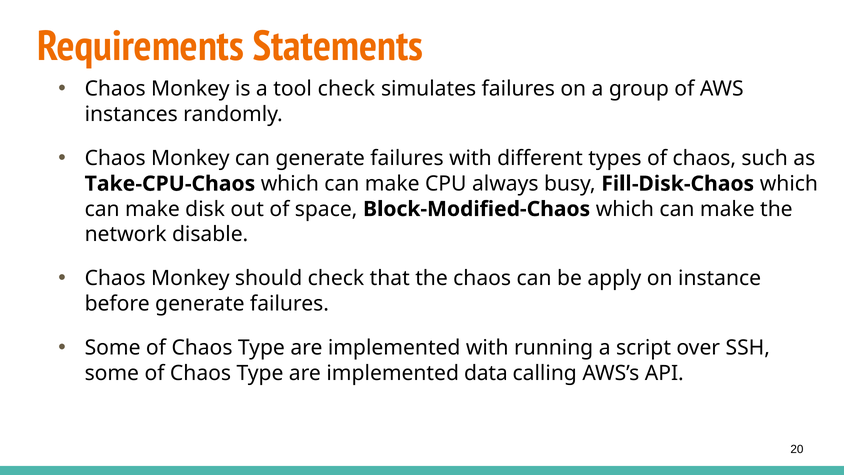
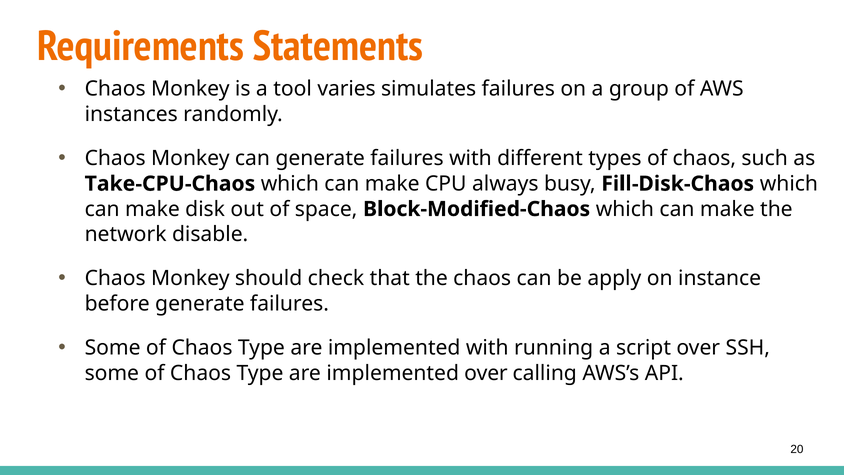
tool check: check -> varies (347, 89)
implemented data: data -> over (486, 373)
